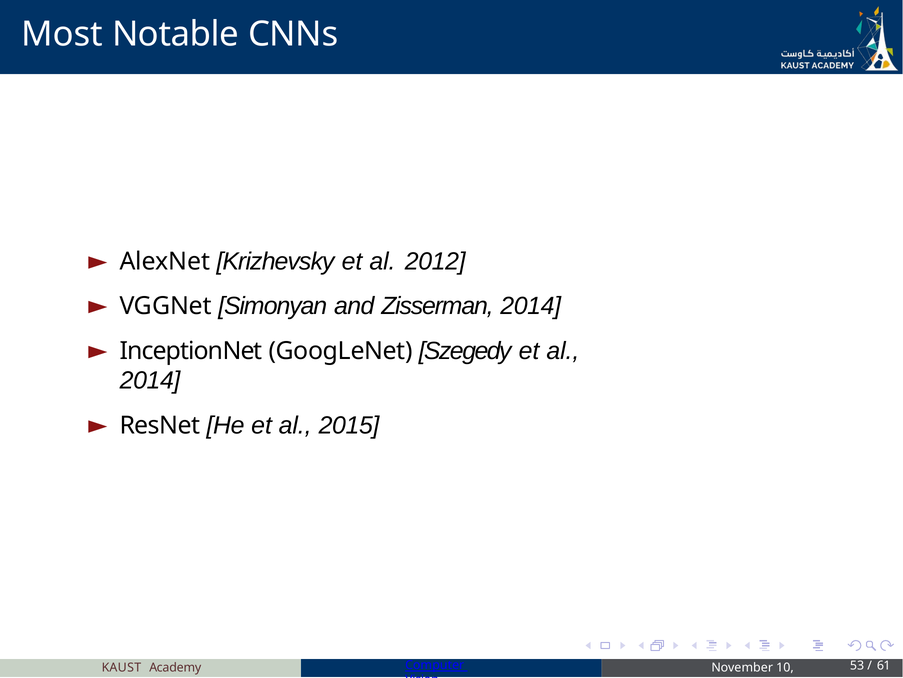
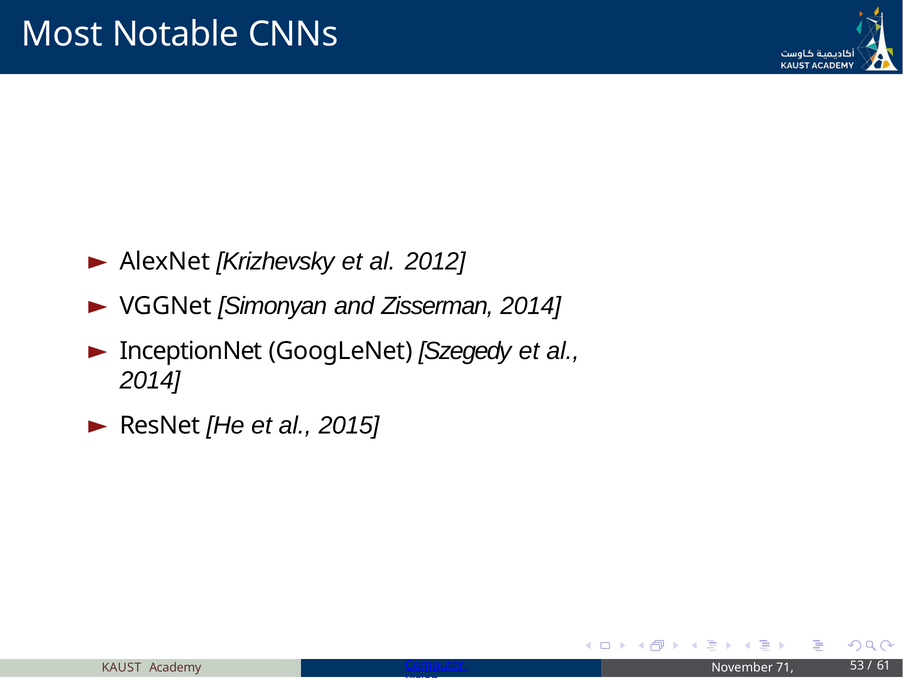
10: 10 -> 71 (785, 667)
